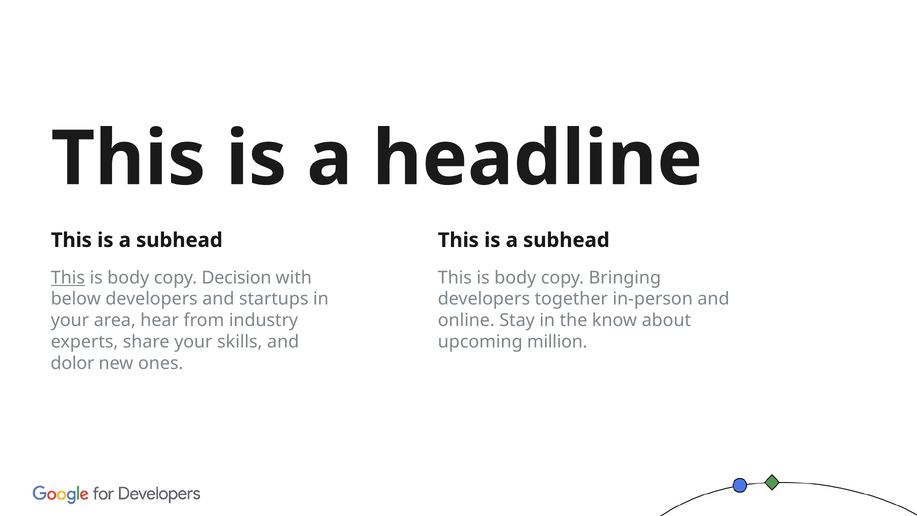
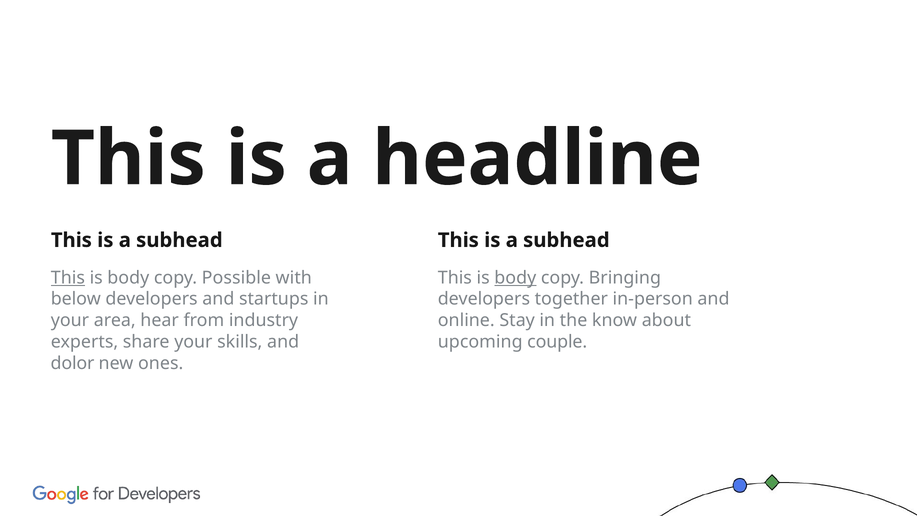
Decision: Decision -> Possible (236, 278)
body underline: none -> present (515, 278)
million: million -> couple (557, 342)
